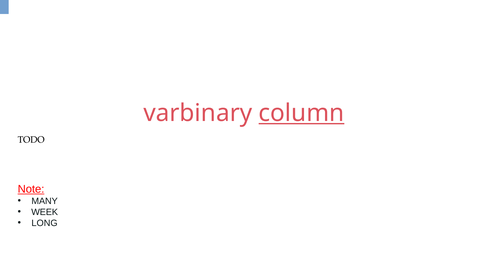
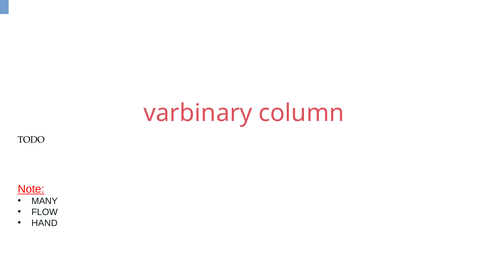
column underline: present -> none (301, 113)
WEEK: WEEK -> FLOW (45, 212)
LONG: LONG -> HAND (45, 223)
